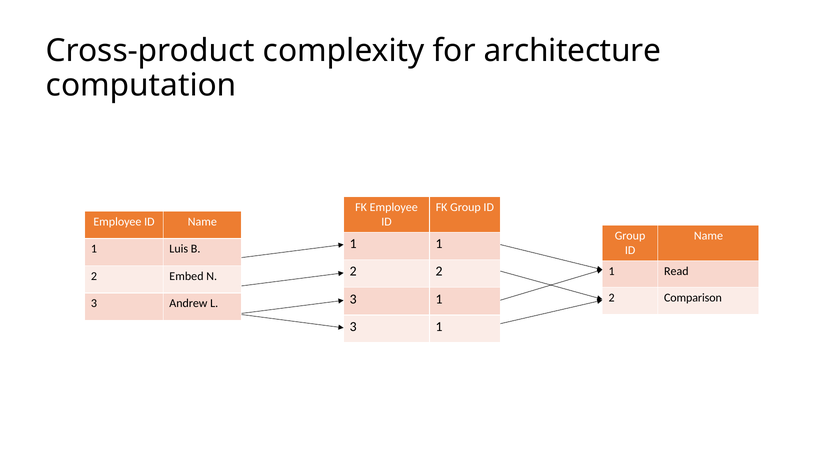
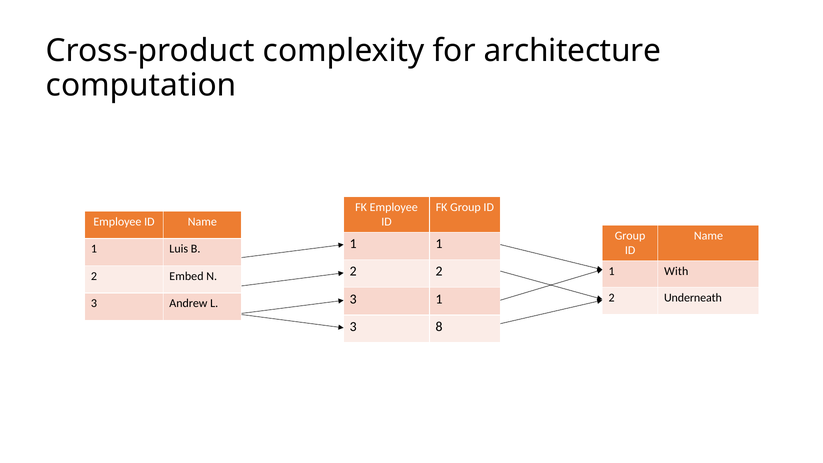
Read: Read -> With (676, 271)
Comparison: Comparison -> Underneath (693, 298)
1: 1 -> 8 (439, 326)
